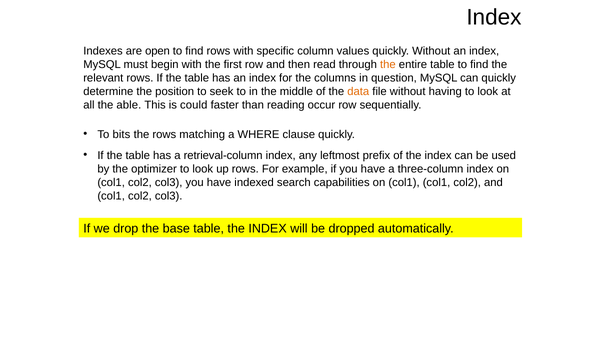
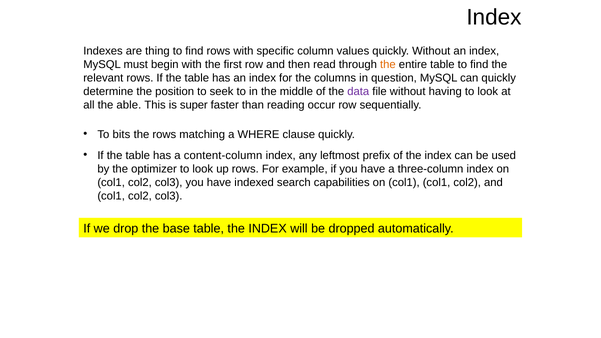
open: open -> thing (157, 51)
data colour: orange -> purple (358, 92)
could: could -> super (194, 105)
retrieval-column: retrieval-column -> content-column (223, 155)
